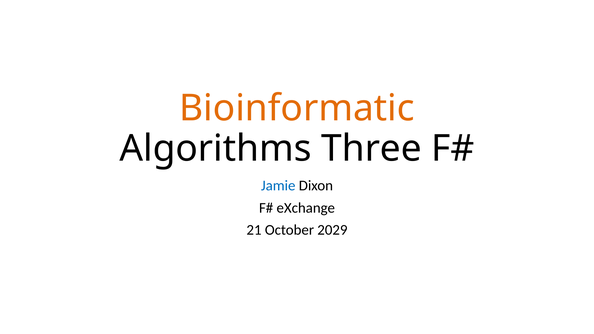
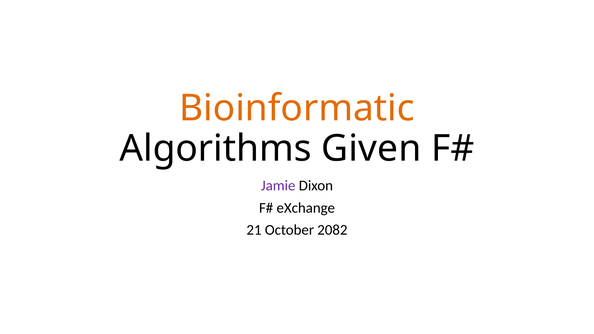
Three: Three -> Given (371, 148)
Jamie colour: blue -> purple (278, 186)
2029: 2029 -> 2082 (332, 230)
